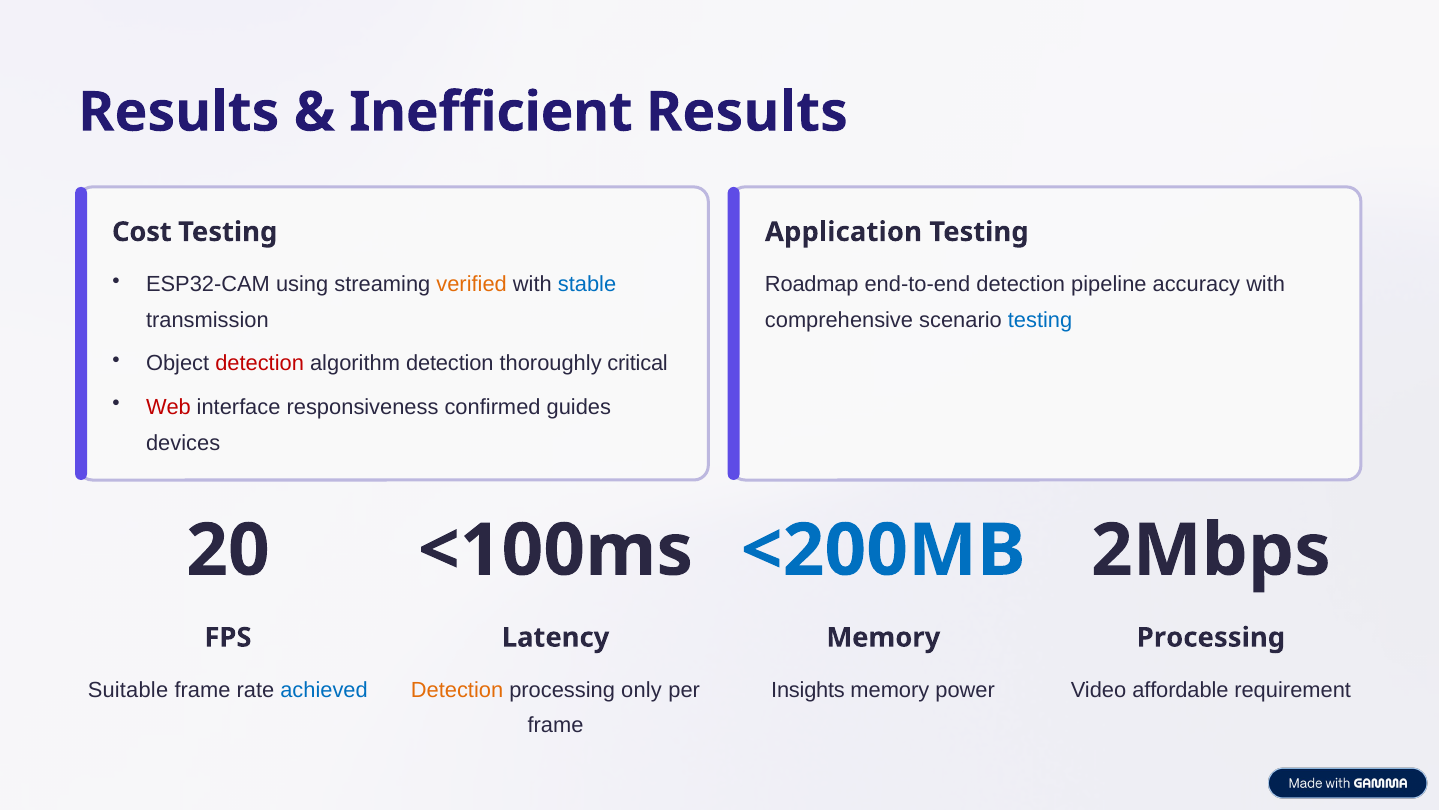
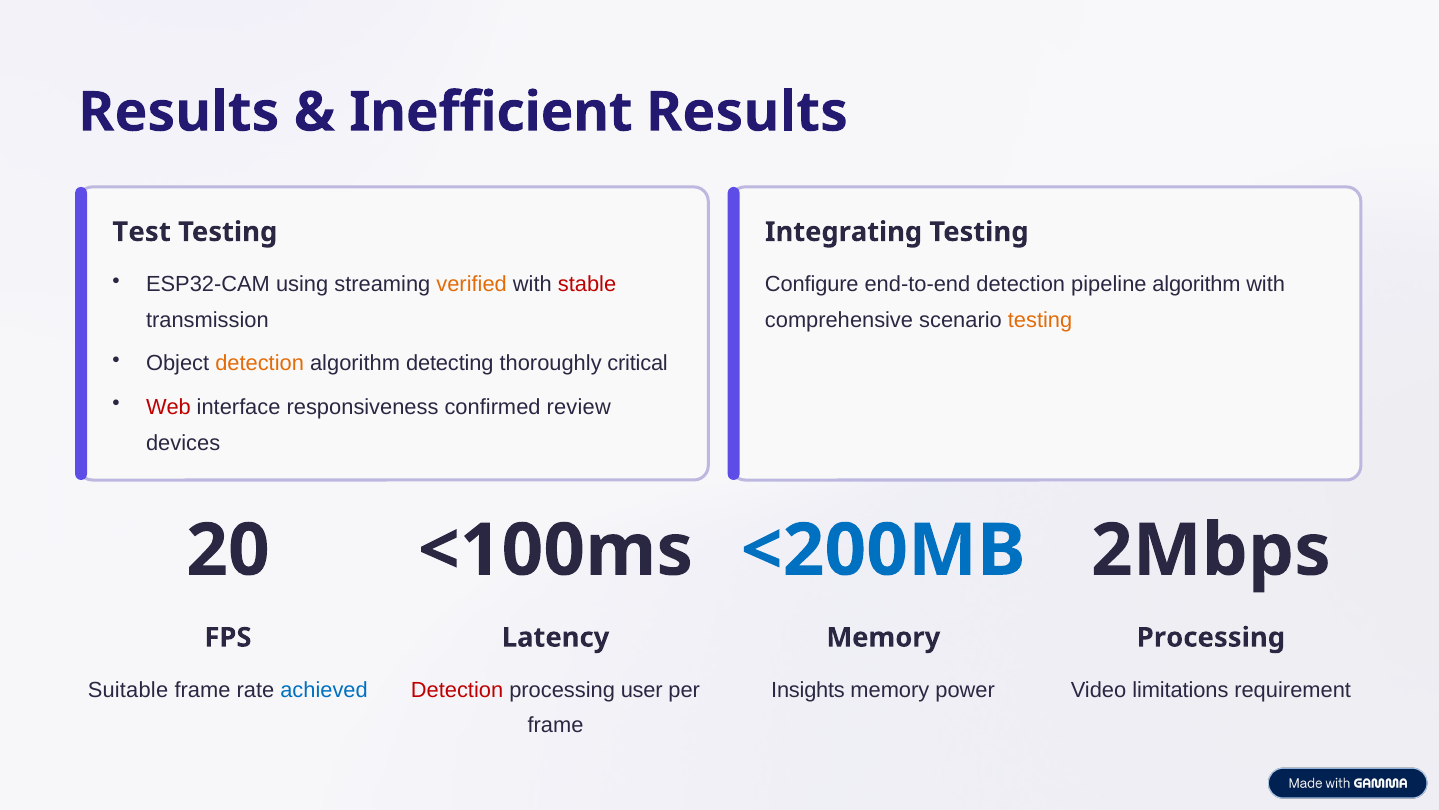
Cost: Cost -> Test (142, 232)
Application: Application -> Integrating (844, 232)
stable colour: blue -> red (587, 284)
Roadmap: Roadmap -> Configure (812, 284)
pipeline accuracy: accuracy -> algorithm (1197, 284)
testing colour: blue -> orange (1040, 320)
detection colour: red -> orange (260, 363)
algorithm detection: detection -> detecting (450, 363)
guides: guides -> review (579, 407)
Detection colour: orange -> red (457, 690)
only: only -> user (642, 690)
affordable: affordable -> limitations (1180, 690)
